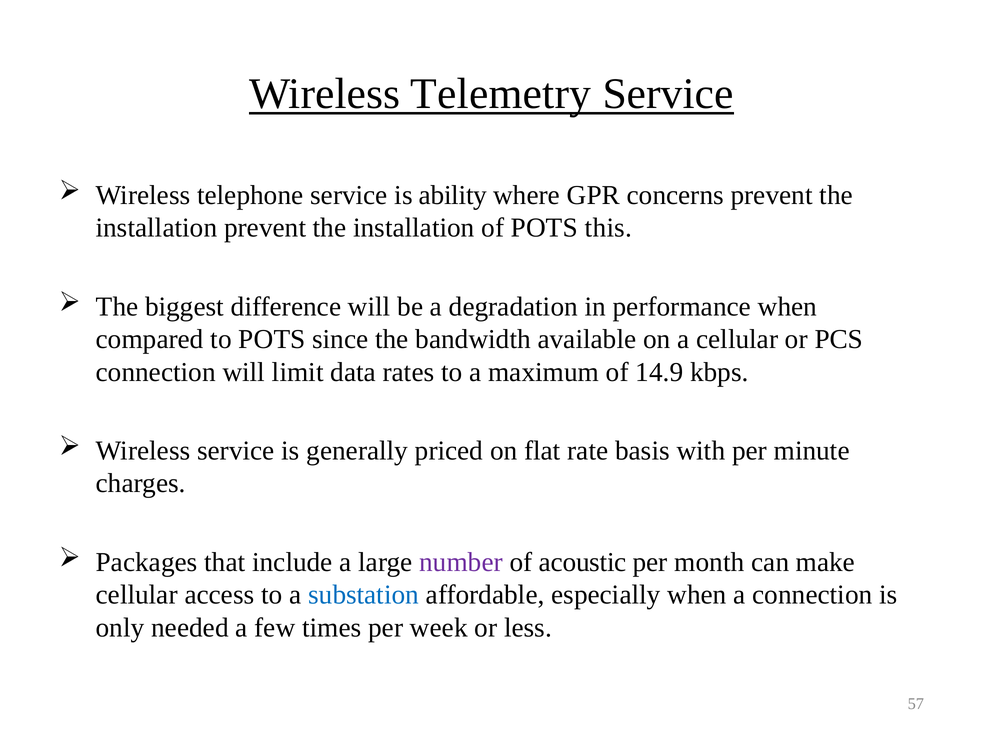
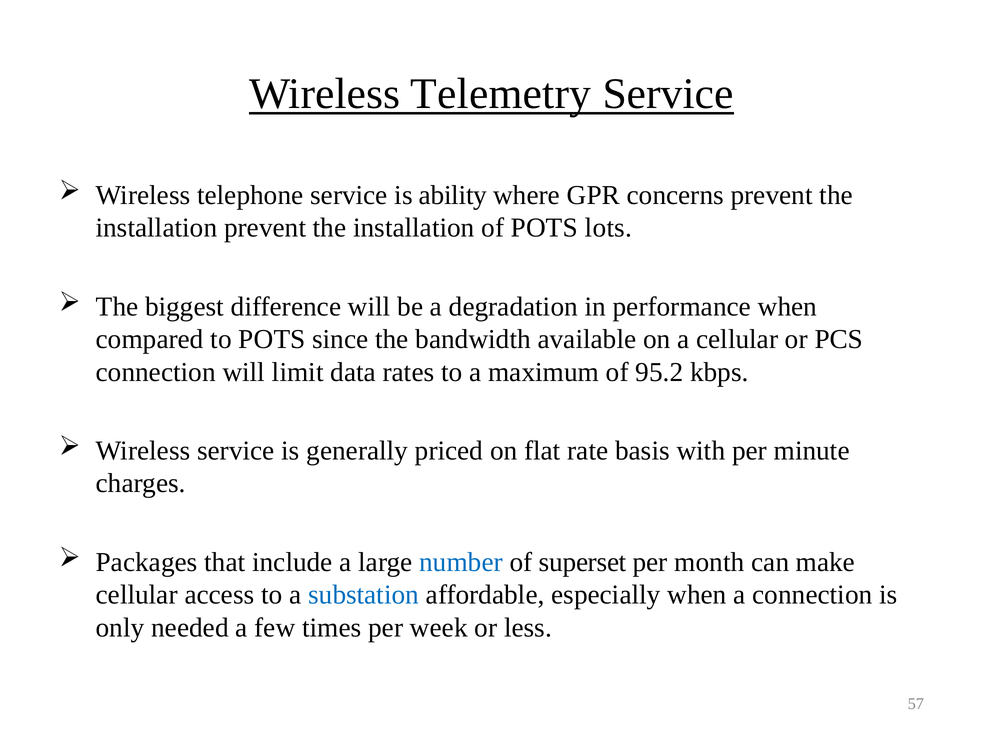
this: this -> lots (608, 228)
14.9: 14.9 -> 95.2 (659, 372)
number colour: purple -> blue (461, 562)
acoustic: acoustic -> superset (583, 562)
